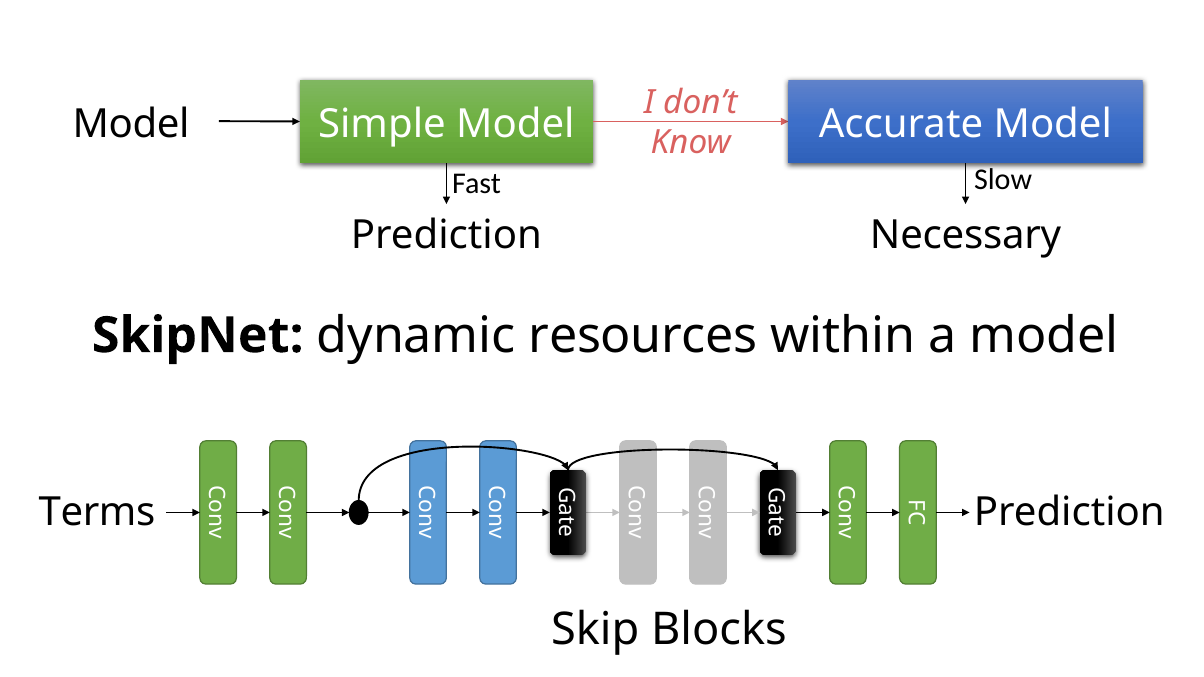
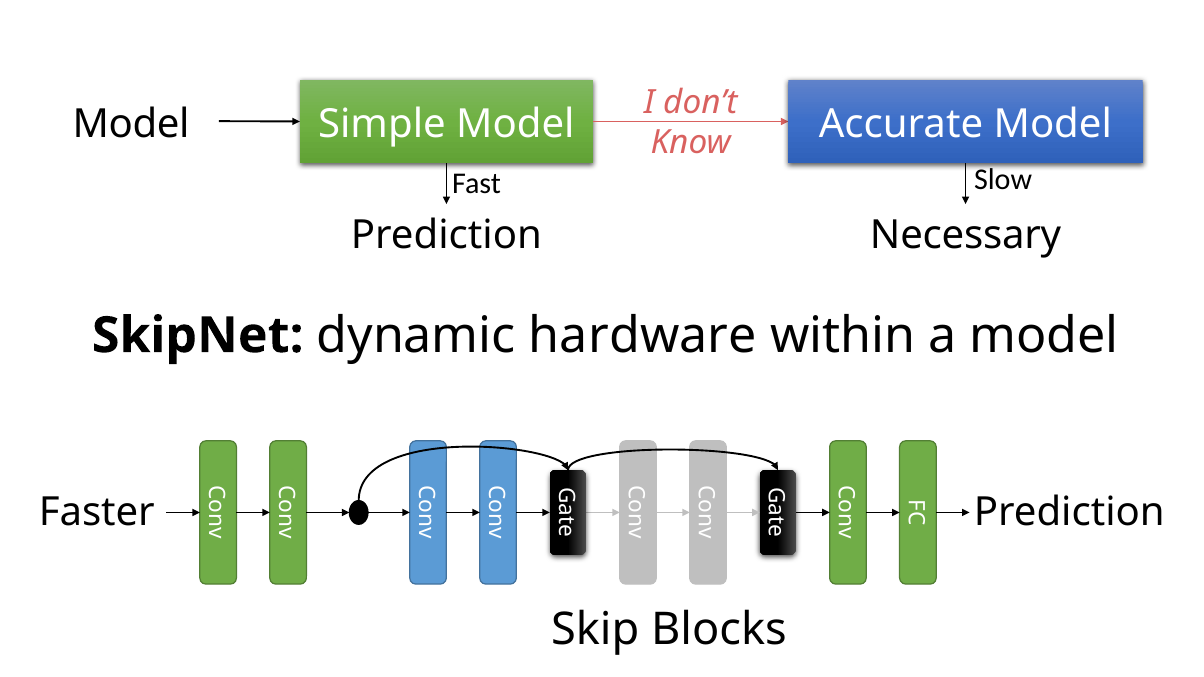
resources: resources -> hardware (643, 336)
Terms: Terms -> Faster (97, 512)
